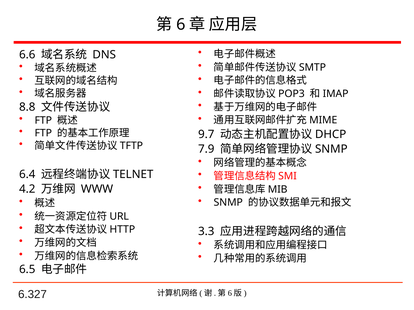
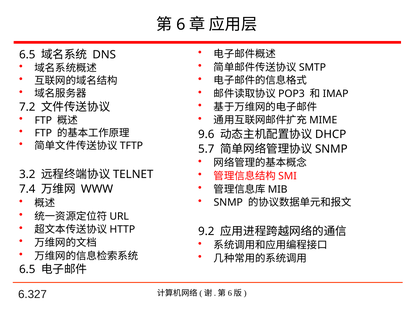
6.6: 6.6 -> 6.5 (27, 55)
8.8: 8.8 -> 7.2 (27, 107)
9.7: 9.7 -> 9.6 (206, 135)
7.9: 7.9 -> 5.7 (206, 149)
6.4: 6.4 -> 3.2 (27, 175)
4.2: 4.2 -> 7.4 (27, 189)
3.3: 3.3 -> 9.2 (206, 232)
